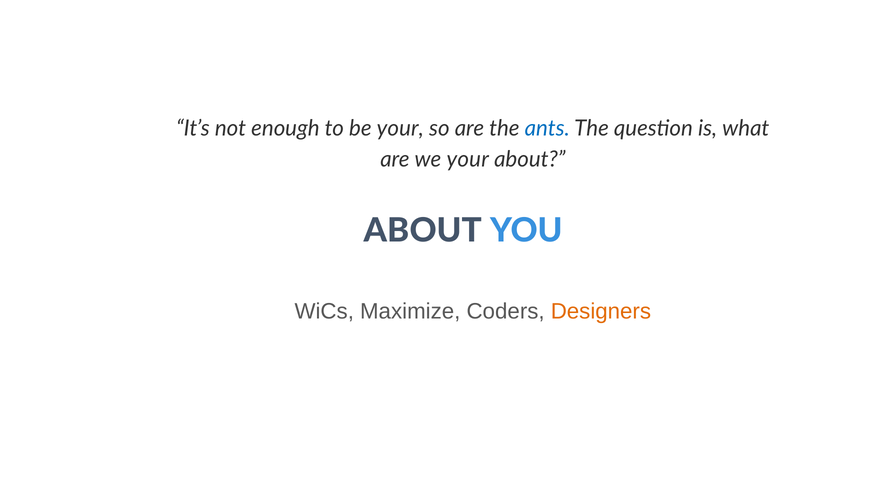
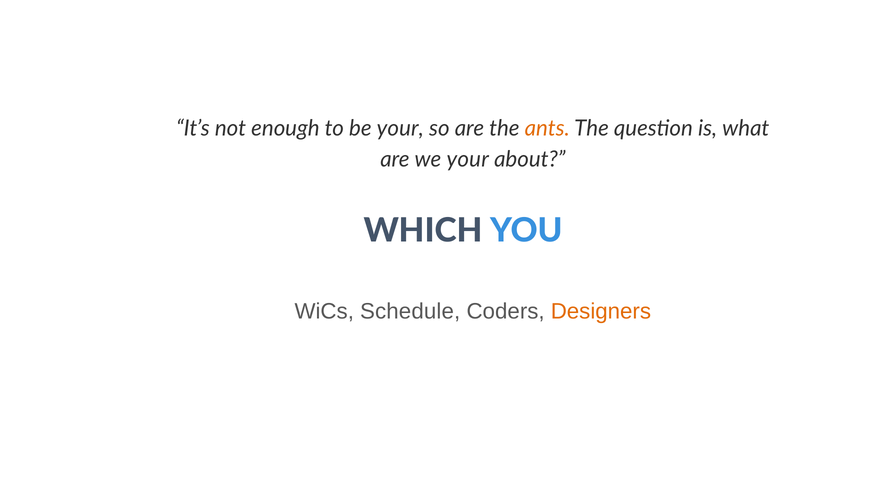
ants colour: blue -> orange (547, 129)
ABOUT: ABOUT -> WHICH (423, 230)
Maximize: Maximize -> Schedule (410, 311)
